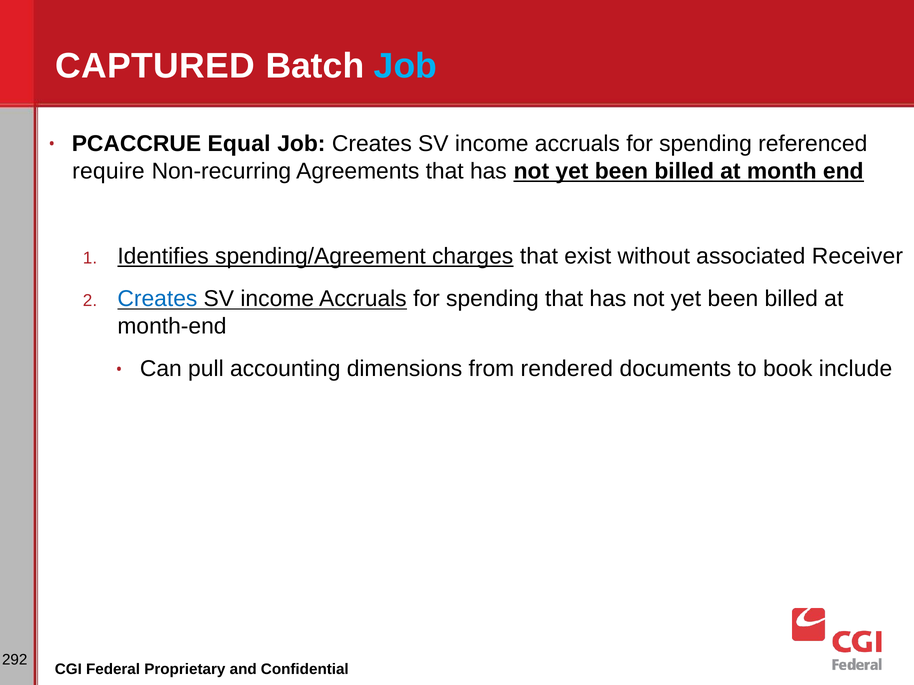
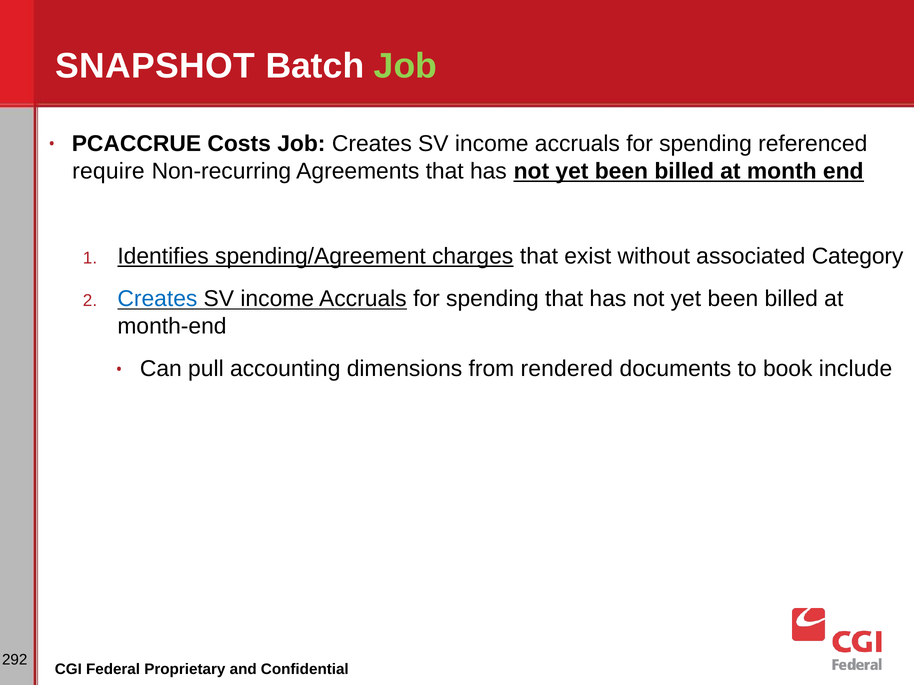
CAPTURED: CAPTURED -> SNAPSHOT (155, 66)
Job colour: light blue -> light green (406, 66)
Equal: Equal -> Costs (239, 144)
Receiver: Receiver -> Category (858, 256)
